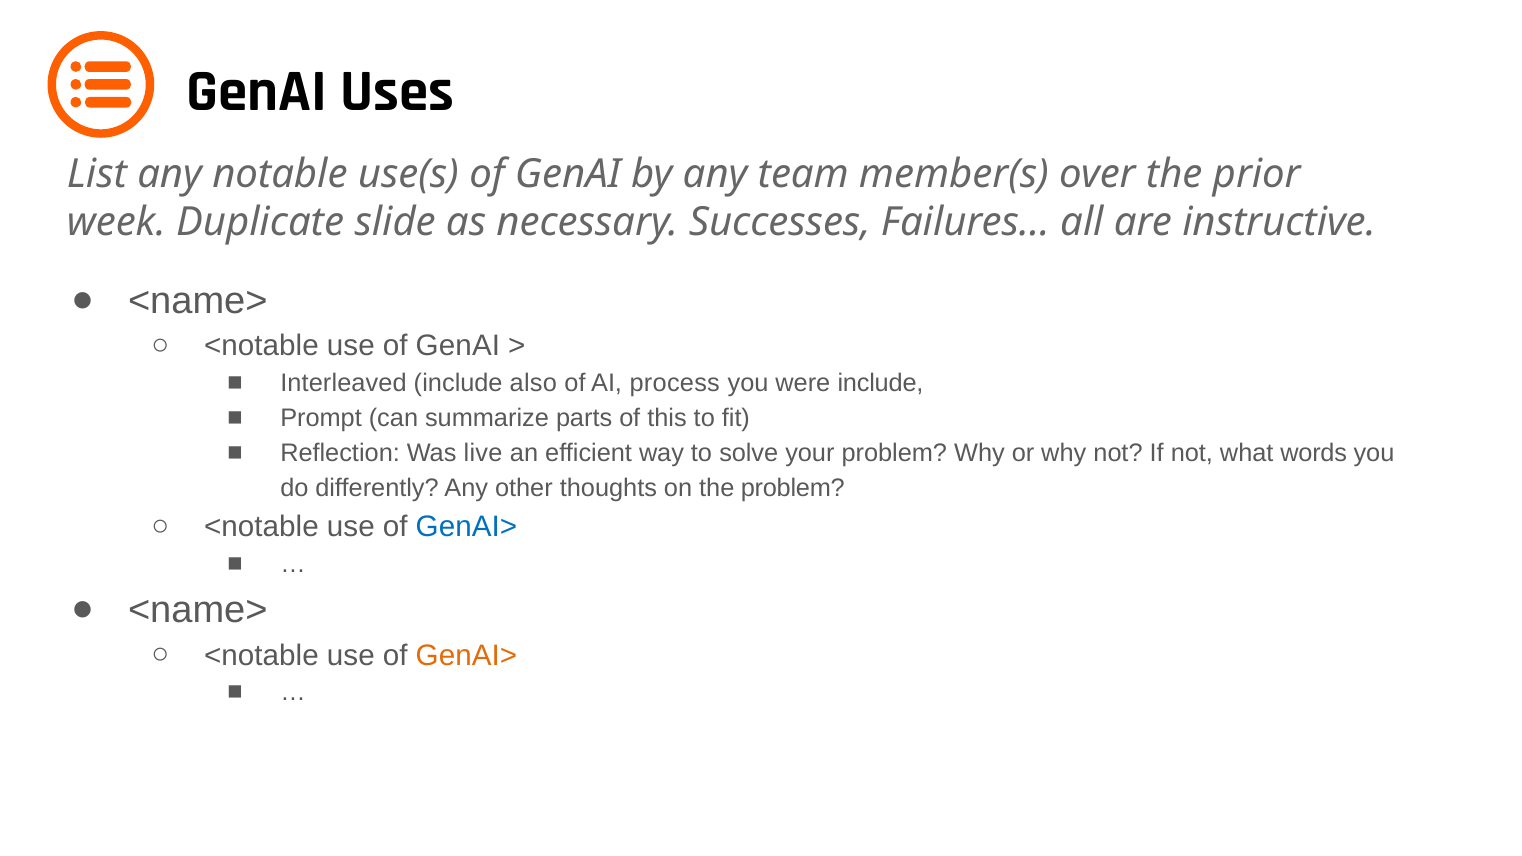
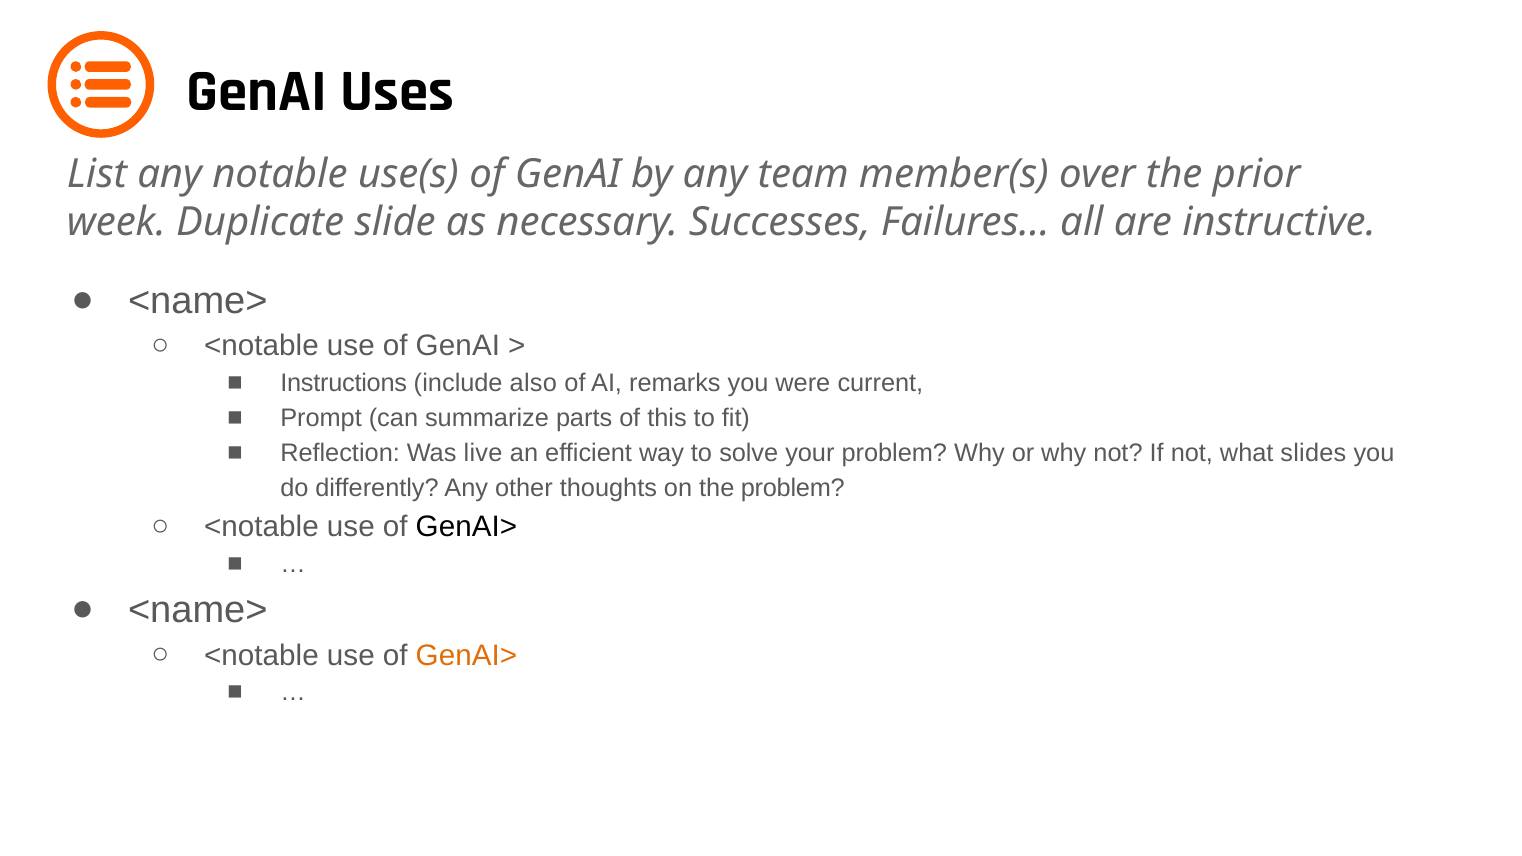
Interleaved: Interleaved -> Instructions (344, 383)
process: process -> remarks (675, 383)
were include: include -> current (880, 383)
words: words -> slides (1313, 453)
GenAI> colour: blue -> black (466, 527)
